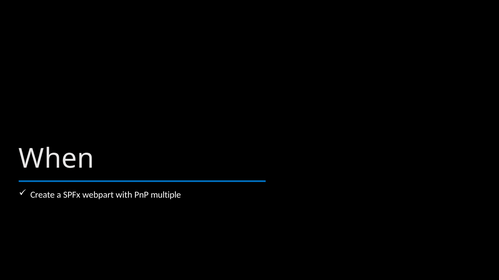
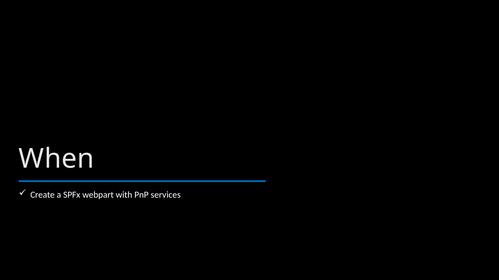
multiple: multiple -> services (166, 195)
